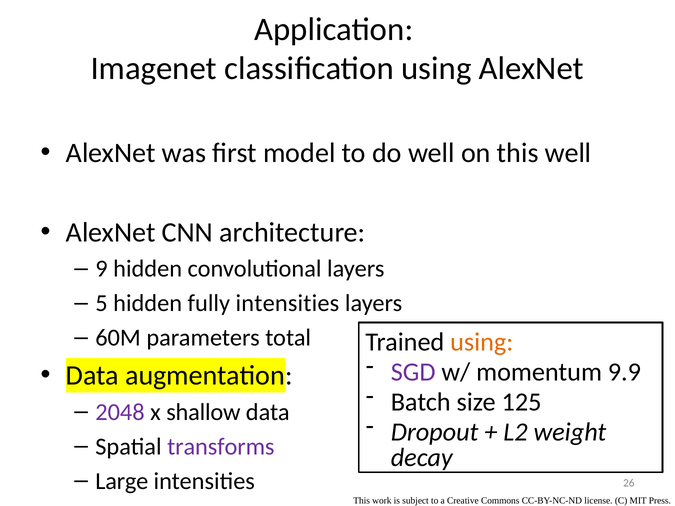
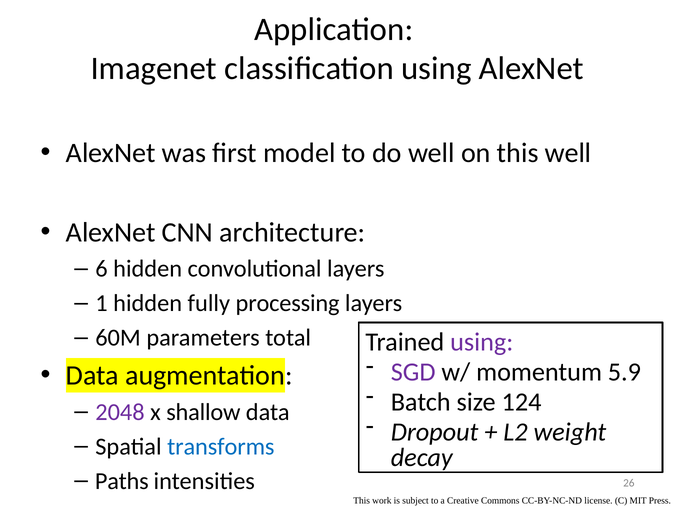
9: 9 -> 6 (102, 269)
5: 5 -> 1 (102, 304)
fully intensities: intensities -> processing (288, 304)
using colour: orange -> purple (482, 342)
9.9: 9.9 -> 5.9 (624, 372)
125: 125 -> 124 (522, 402)
transforms colour: purple -> blue (221, 447)
Large: Large -> Paths (122, 481)
